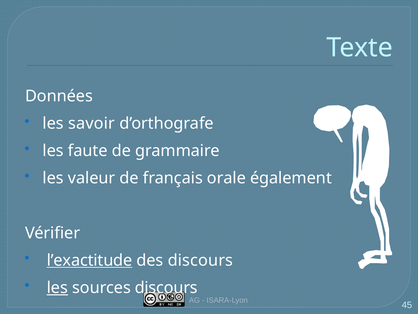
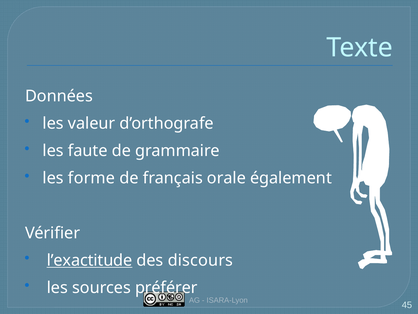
savoir: savoir -> valeur (92, 123)
valeur: valeur -> forme (92, 178)
les underline: present -> none (57, 287)
sources discours: discours -> préférer (166, 287)
